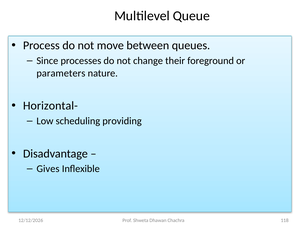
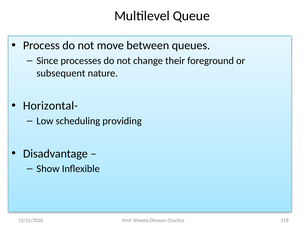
parameters: parameters -> subsequent (61, 73)
Gives: Gives -> Show (48, 168)
